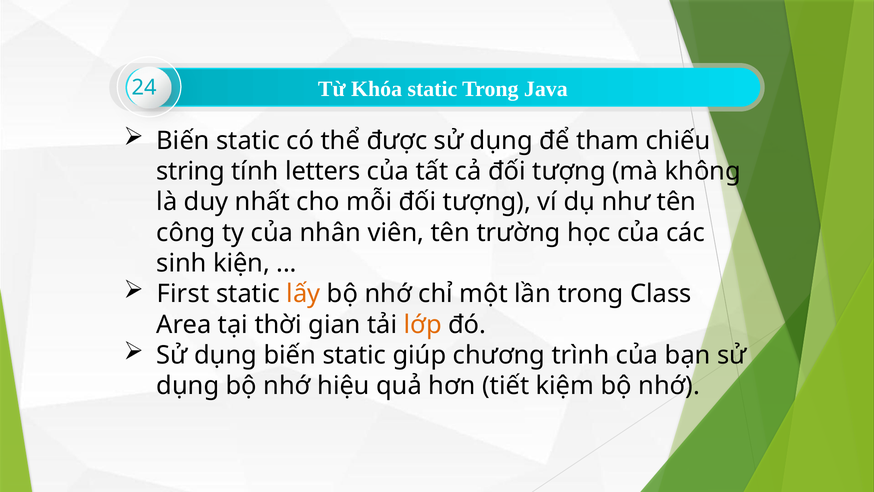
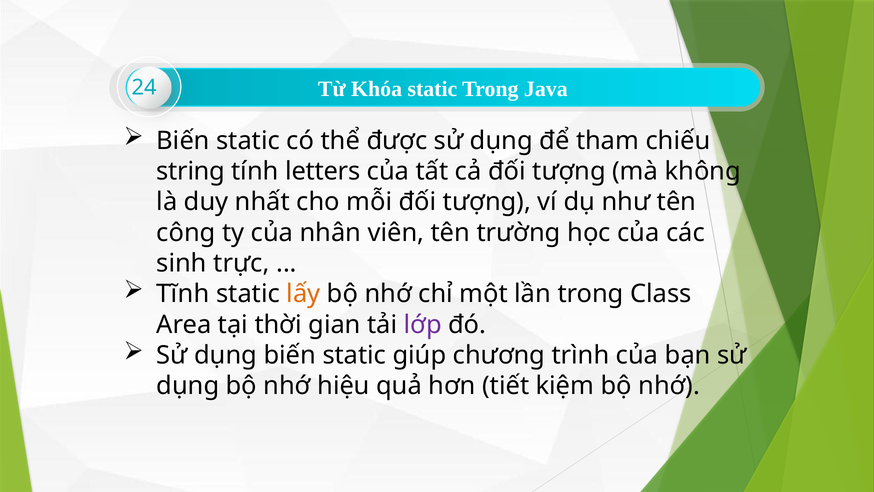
kiện: kiện -> trực (241, 263)
First: First -> Tĩnh (183, 294)
lớp colour: orange -> purple (423, 324)
